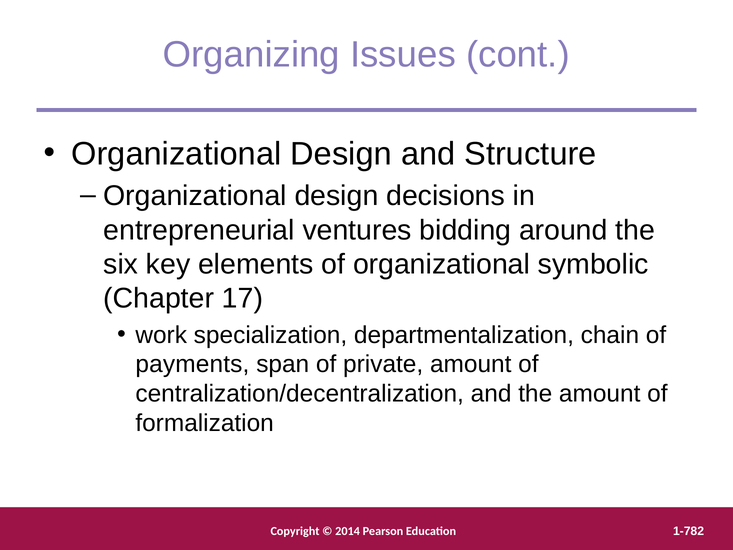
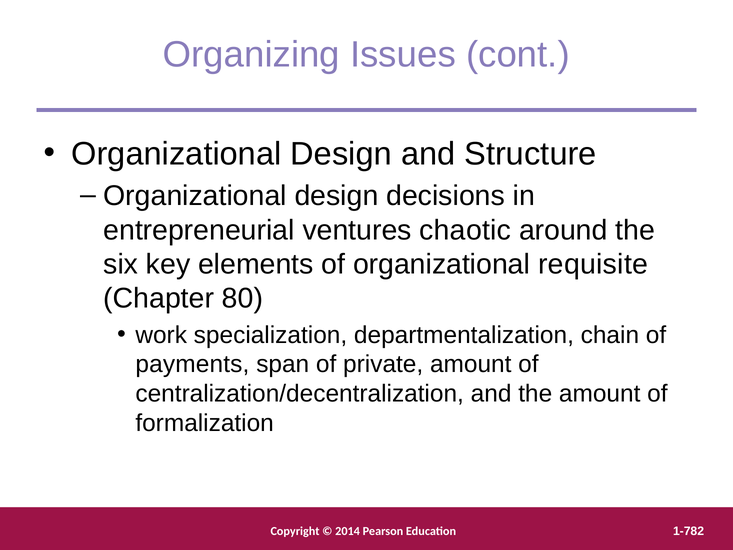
bidding: bidding -> chaotic (465, 230)
symbolic: symbolic -> requisite (593, 264)
17: 17 -> 80 (242, 298)
